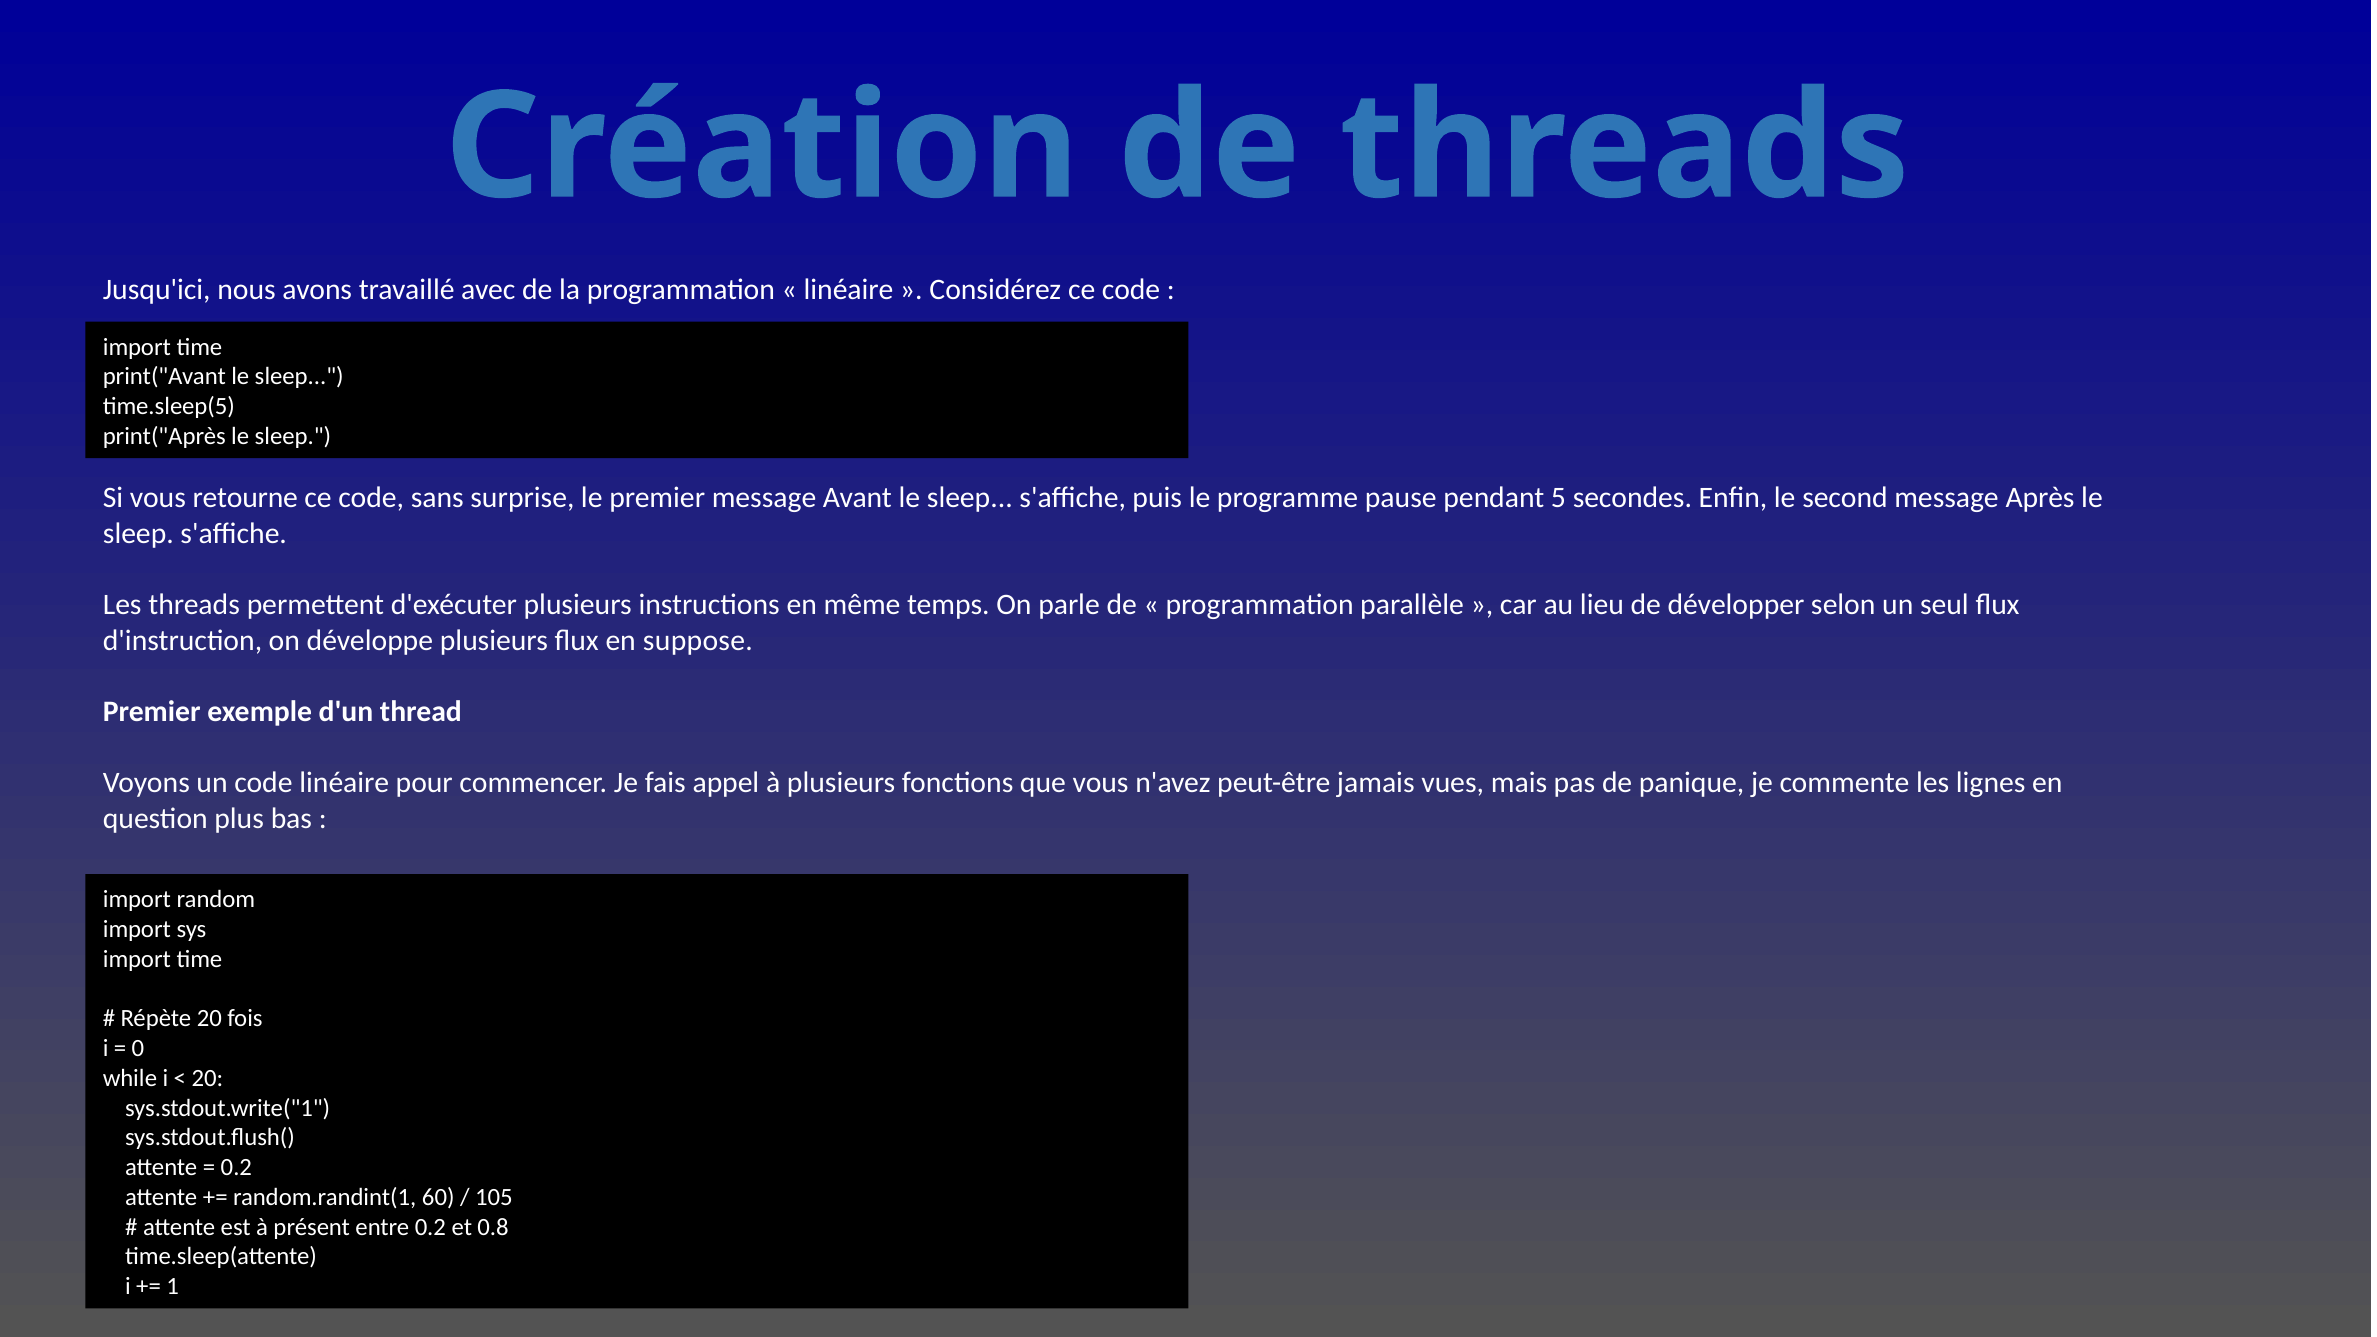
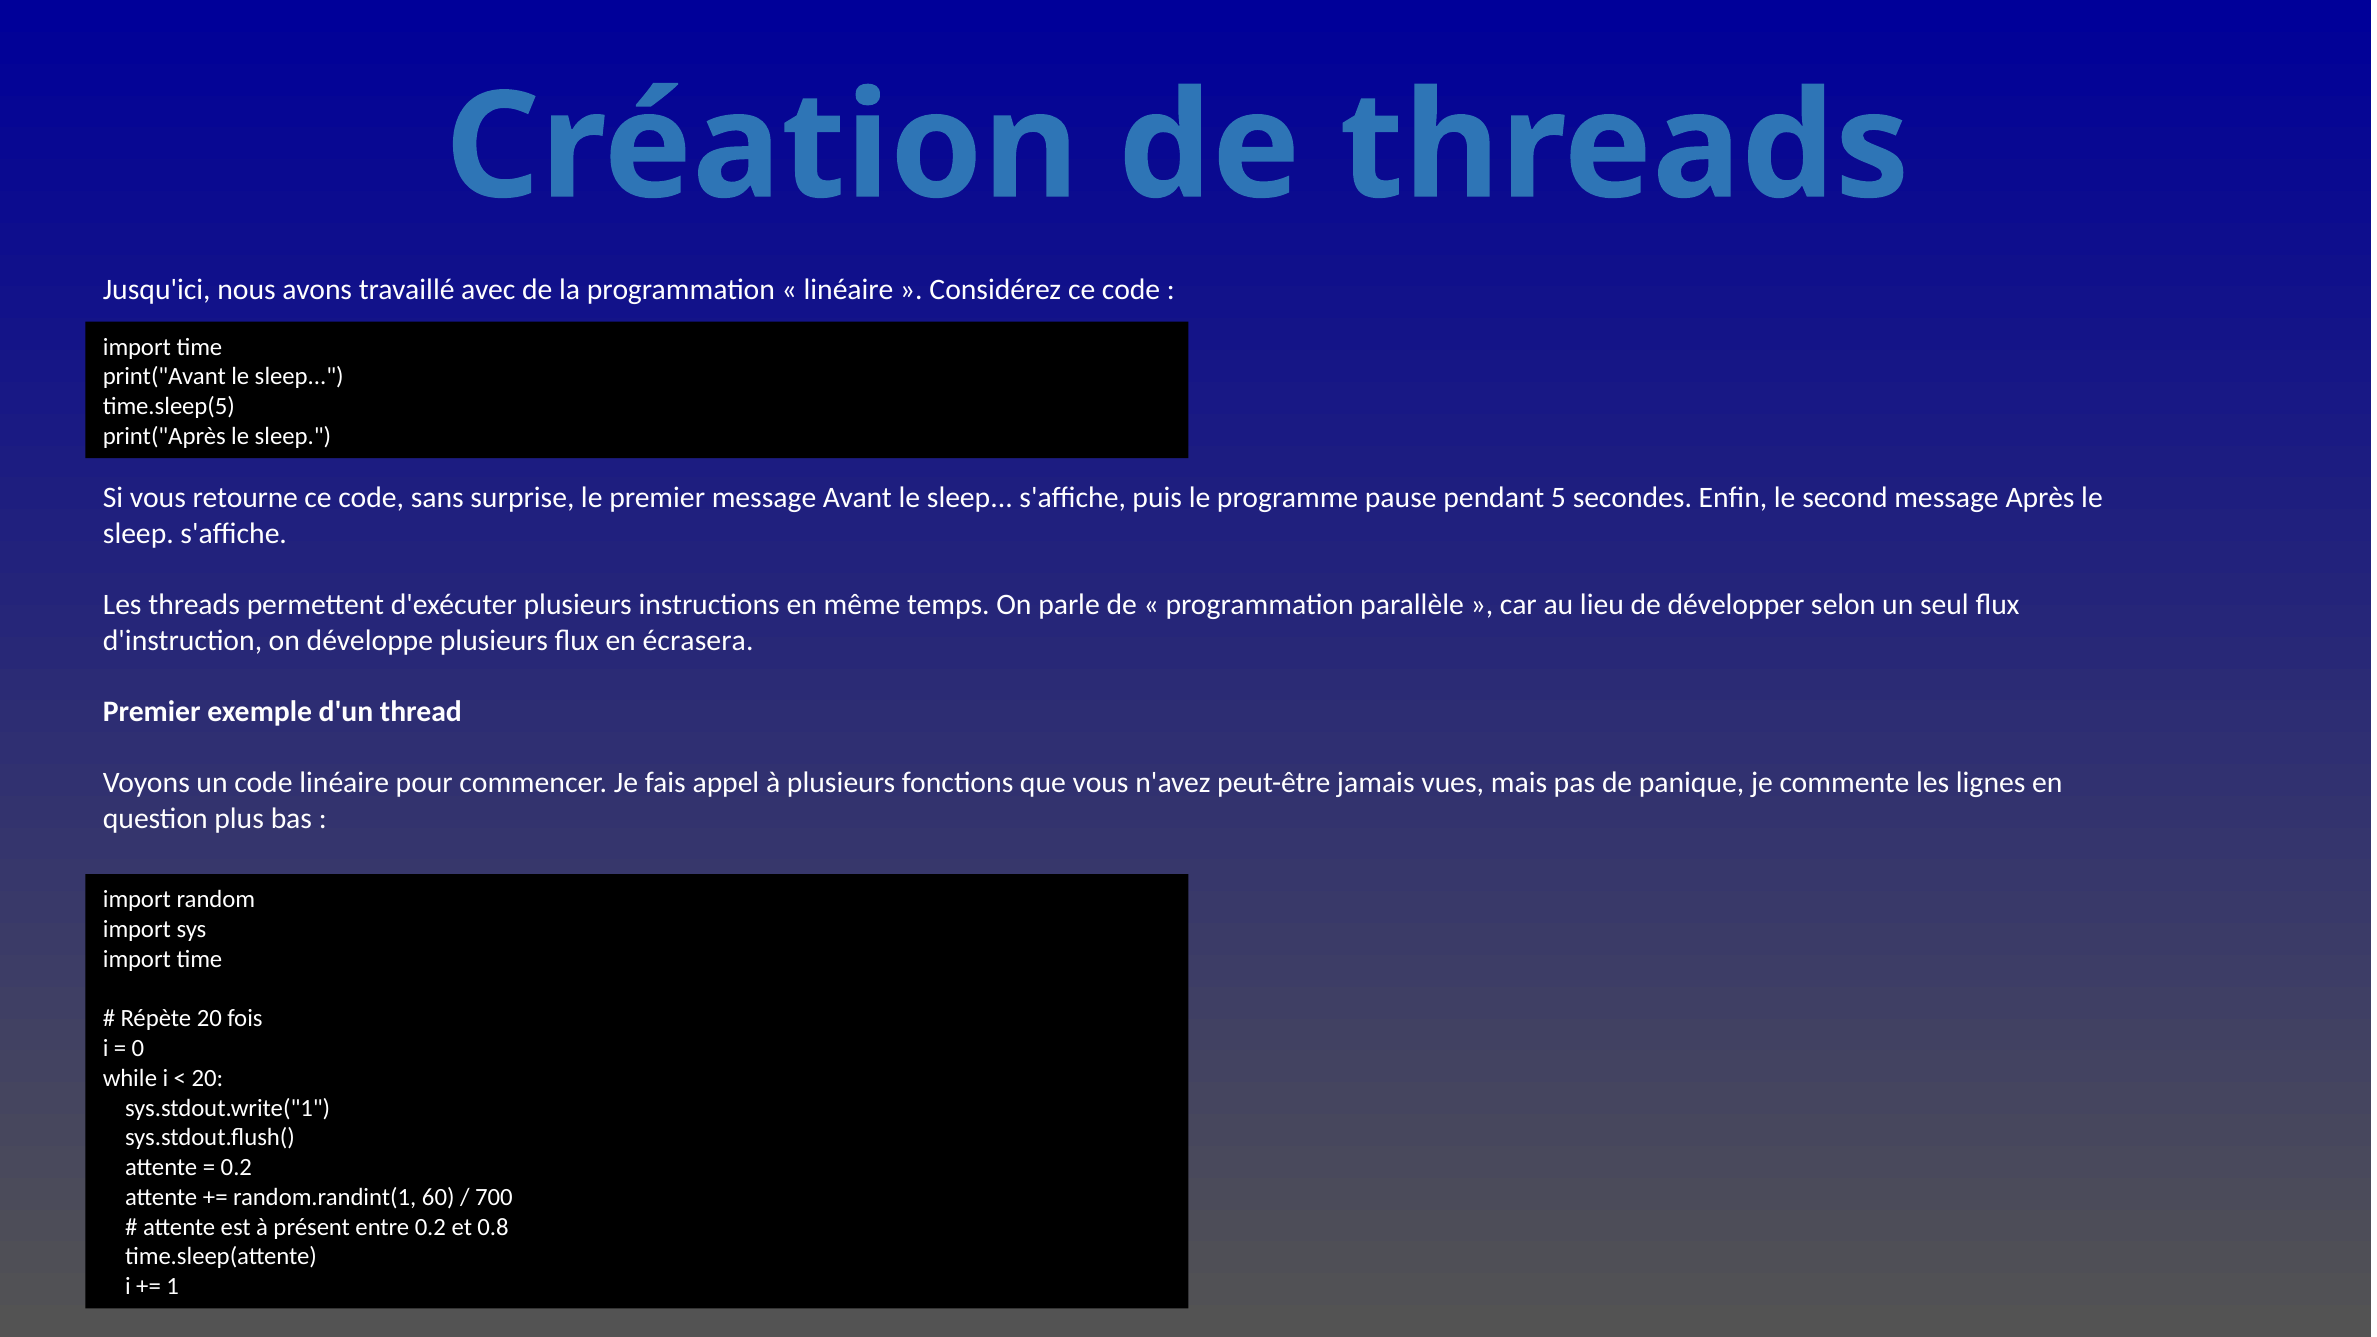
suppose: suppose -> écrasera (698, 640)
105: 105 -> 700 (494, 1197)
